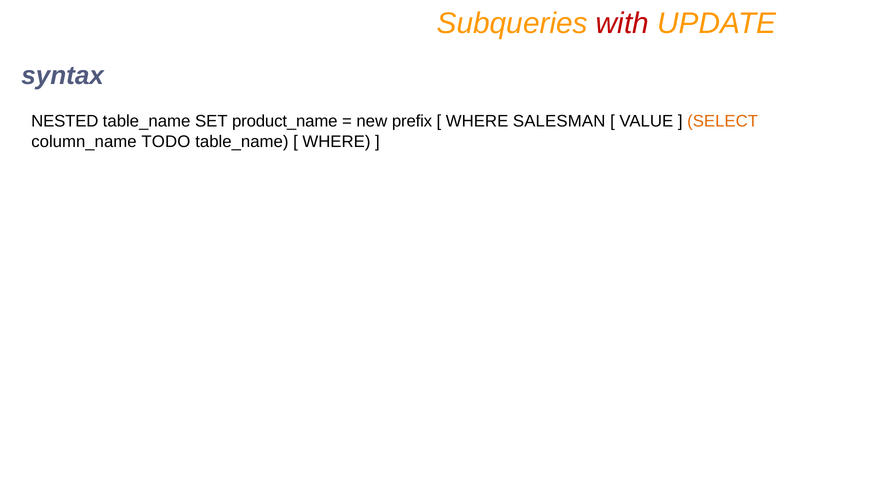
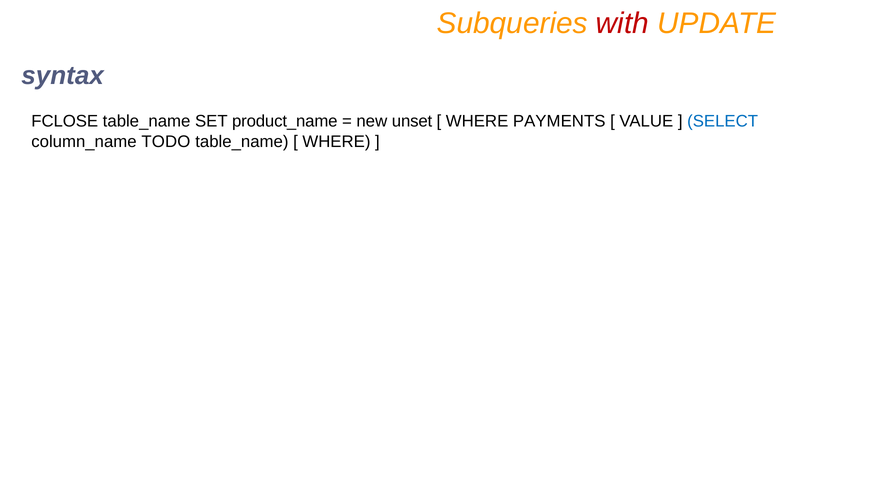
NESTED: NESTED -> FCLOSE (65, 122)
prefix: prefix -> unset (412, 122)
SALESMAN: SALESMAN -> PAYMENTS (559, 122)
SELECT colour: orange -> blue (723, 122)
